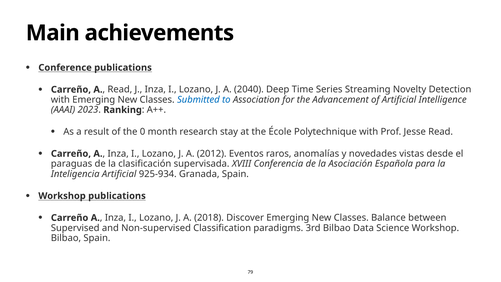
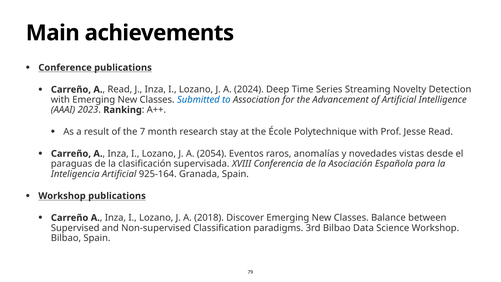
2040: 2040 -> 2024 (249, 89)
0: 0 -> 7 (143, 132)
2012: 2012 -> 2054 (212, 154)
925-934: 925-934 -> 925-164 (158, 174)
